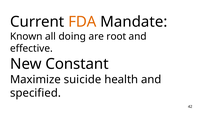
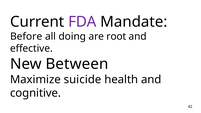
FDA colour: orange -> purple (82, 22)
Known: Known -> Before (26, 36)
Constant: Constant -> Between (77, 64)
specified: specified -> cognitive (36, 93)
